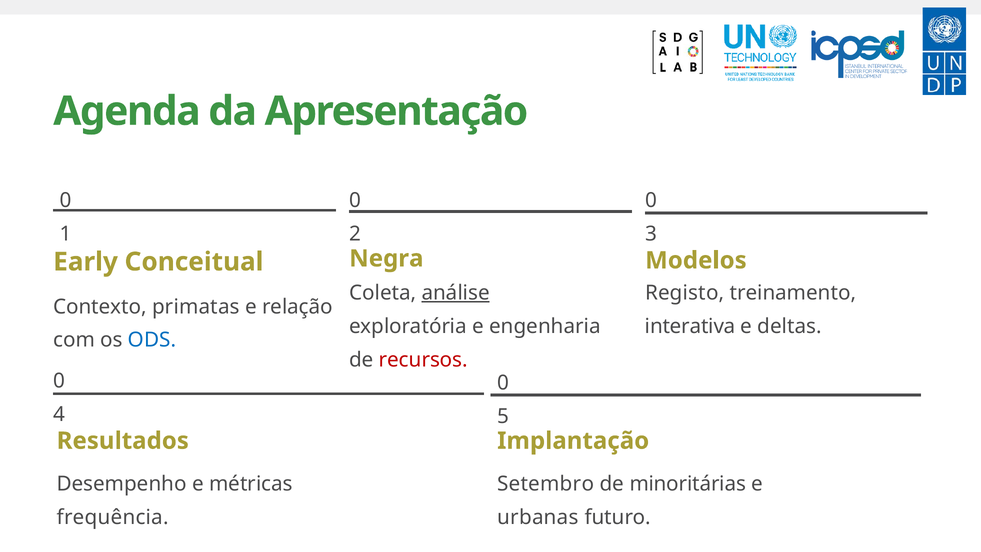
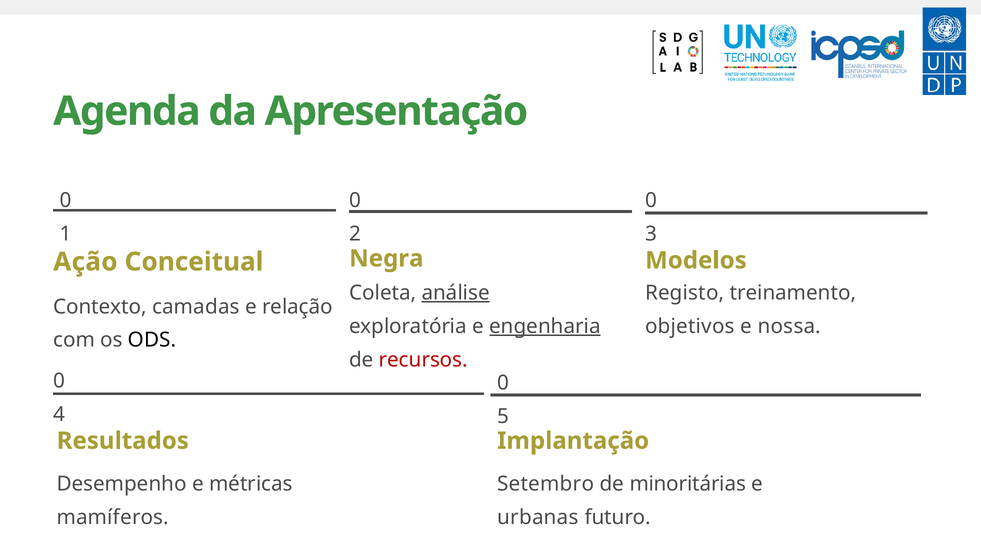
Early: Early -> Ação (85, 262)
primatas: primatas -> camadas (196, 307)
engenharia underline: none -> present (545, 326)
interativa: interativa -> objetivos (690, 326)
deltas: deltas -> nossa (789, 326)
ODS colour: blue -> black (152, 340)
frequência: frequência -> mamíferos (113, 517)
